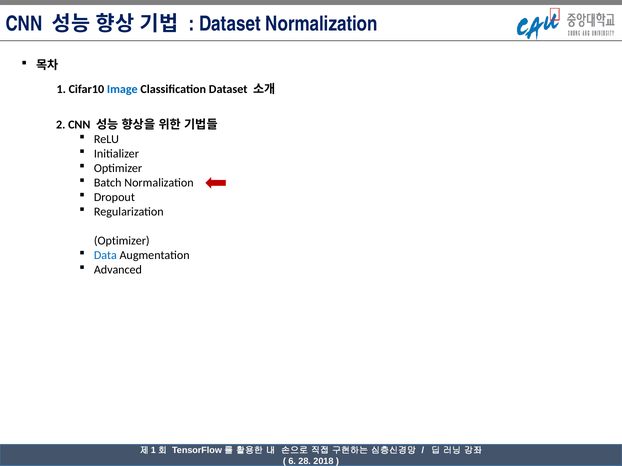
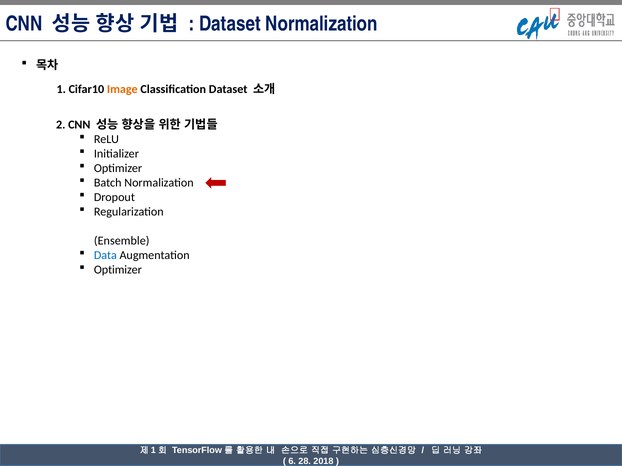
Image colour: blue -> orange (122, 90)
Optimizer: Optimizer -> Ensemble (122, 241)
Advanced: Advanced -> Optimizer (118, 270)
